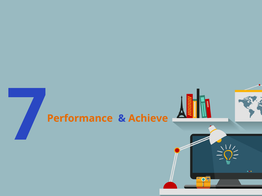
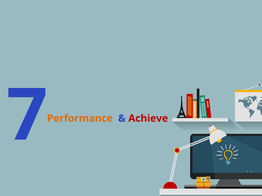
Achieve colour: orange -> red (148, 119)
